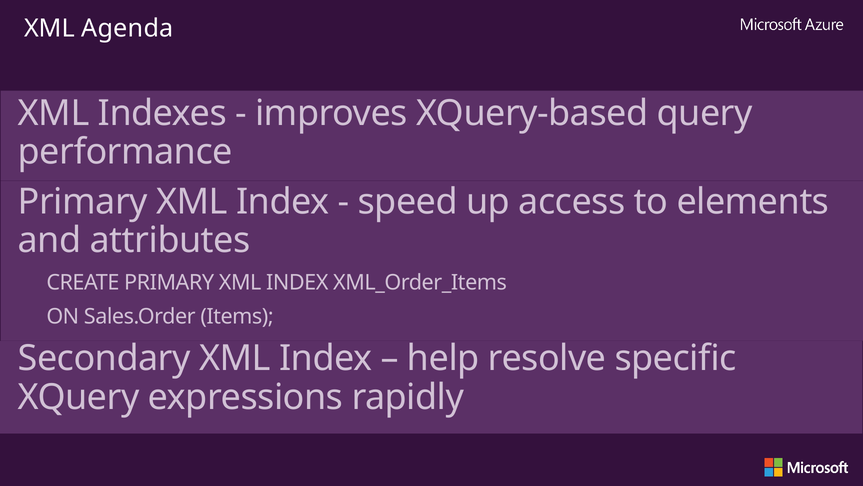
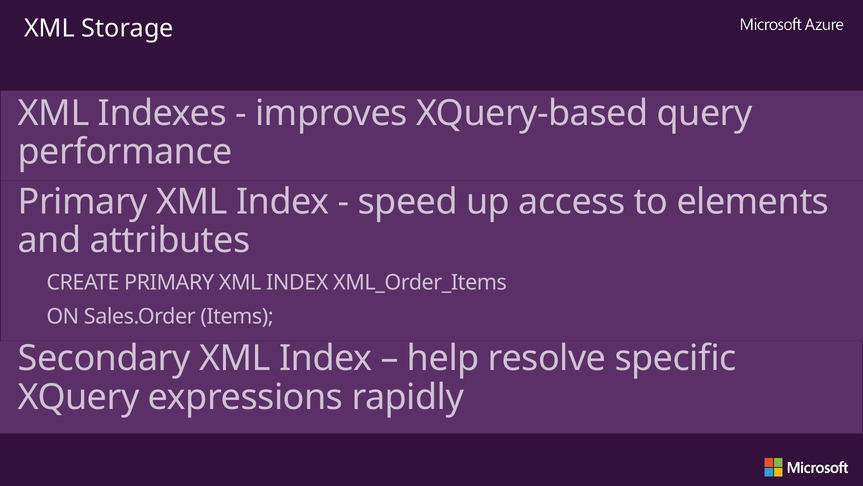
Agenda: Agenda -> Storage (128, 29)
